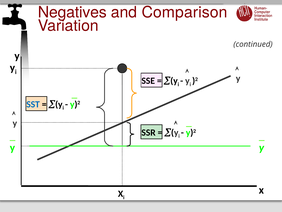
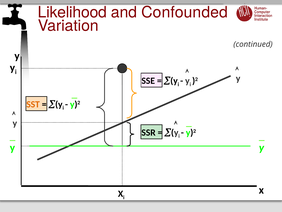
Negatives: Negatives -> Likelihood (72, 12)
Comparison: Comparison -> Confounded (185, 12)
SST colour: blue -> orange (33, 104)
